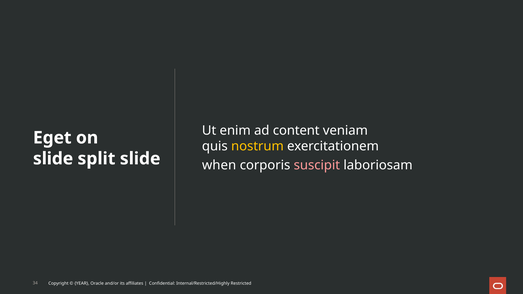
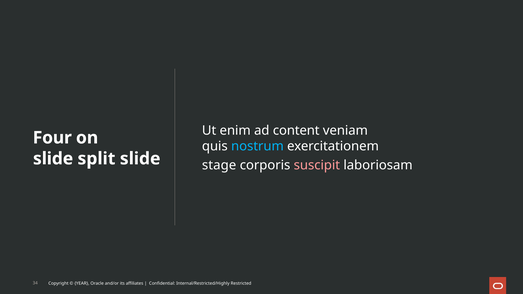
Eget: Eget -> Four (52, 138)
nostrum colour: yellow -> light blue (257, 146)
when: when -> stage (219, 165)
